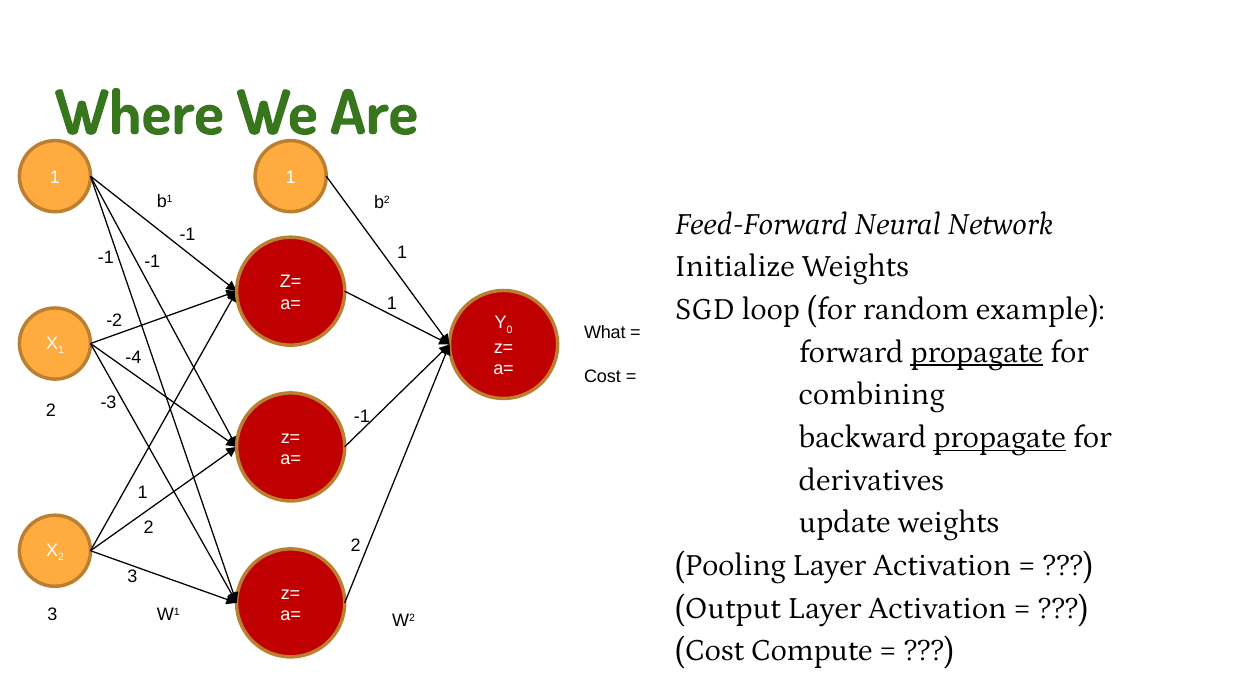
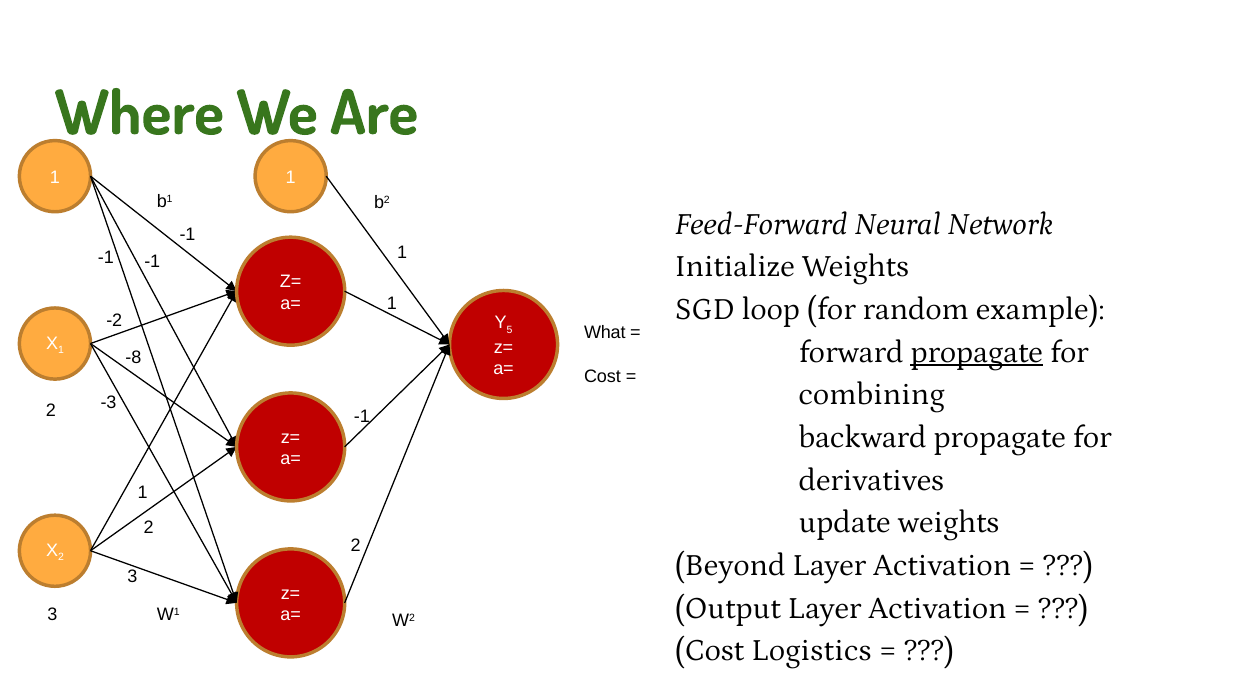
0: 0 -> 5 (510, 330)
-4: -4 -> -8 (133, 357)
propagate underline: present -> none (1000, 438)
Pooling: Pooling -> Beyond (730, 566)
Compute: Compute -> Logistics (811, 651)
